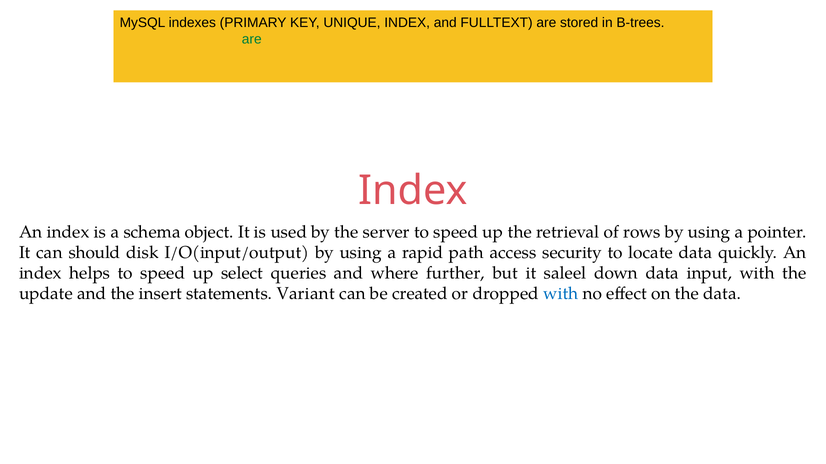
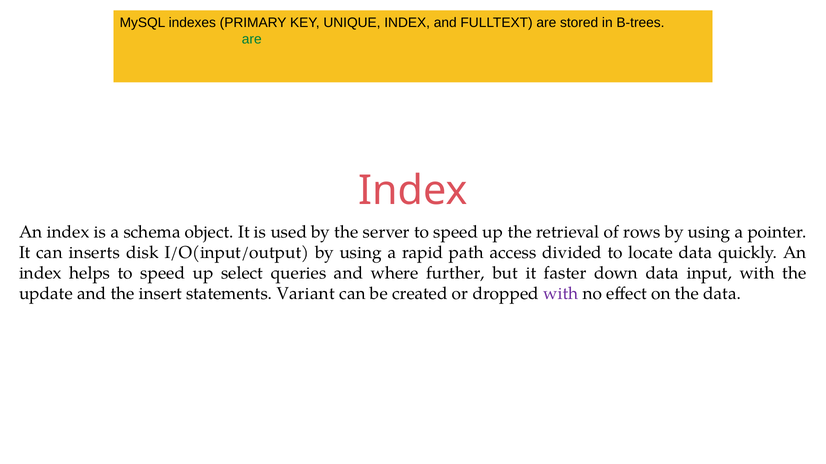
should: should -> inserts (94, 253)
security: security -> divided (572, 253)
saleel: saleel -> faster (565, 274)
with colour: blue -> purple (561, 294)
